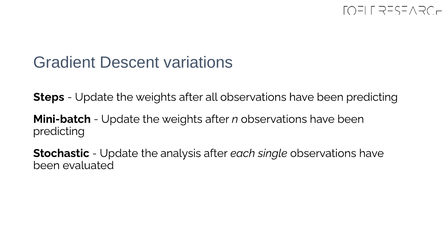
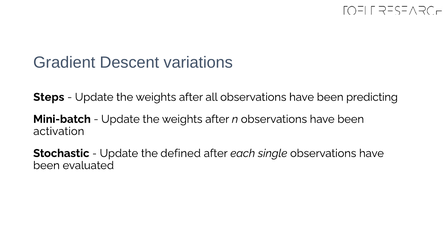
predicting: predicting -> activation (59, 131)
analysis: analysis -> defined (181, 153)
